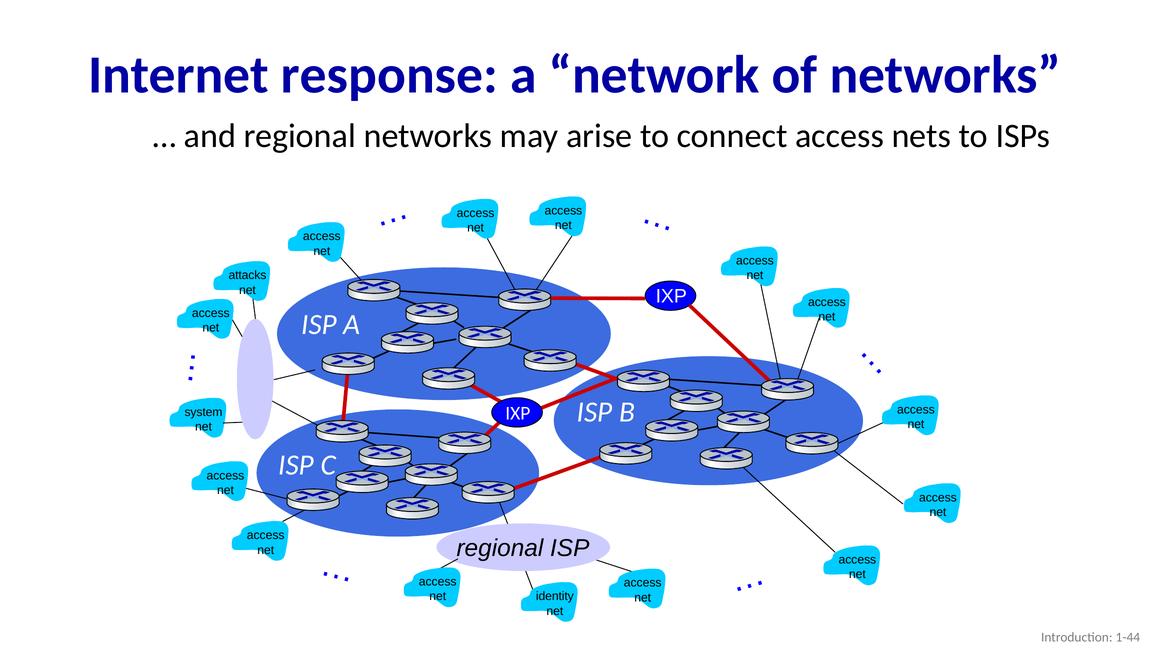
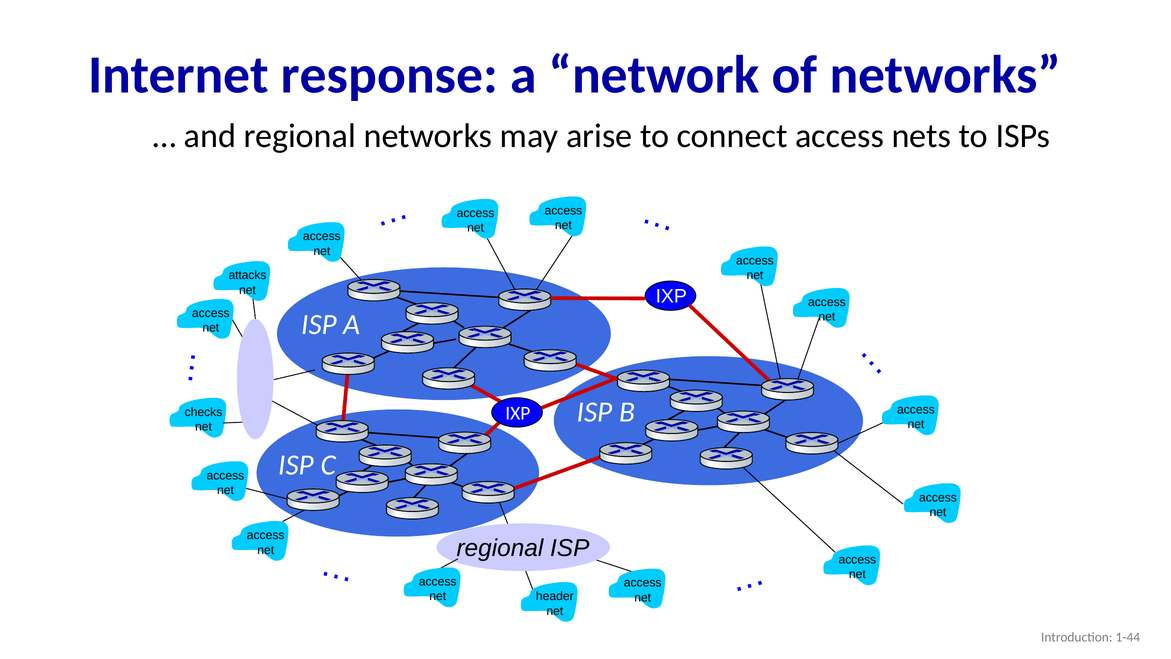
system: system -> checks (203, 412)
identity: identity -> header (555, 596)
